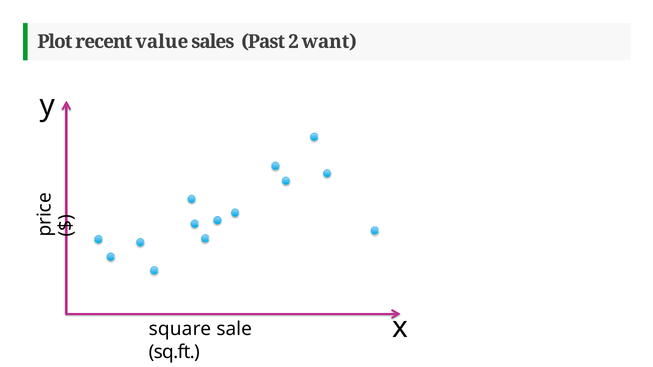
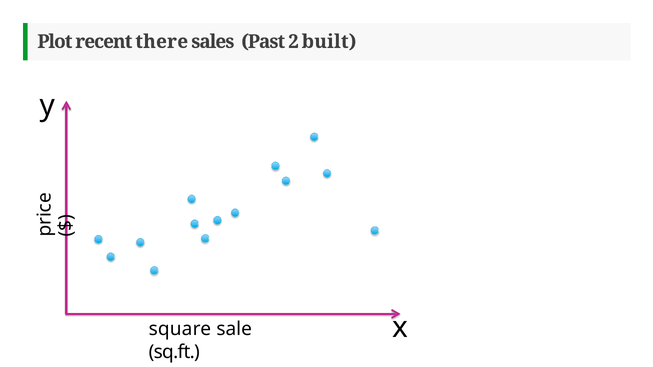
value: value -> there (162, 42)
want: want -> built (329, 42)
